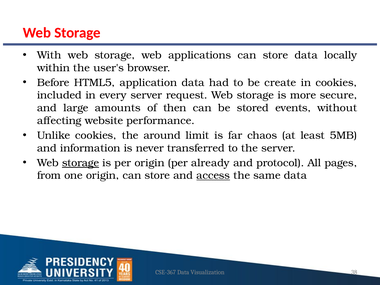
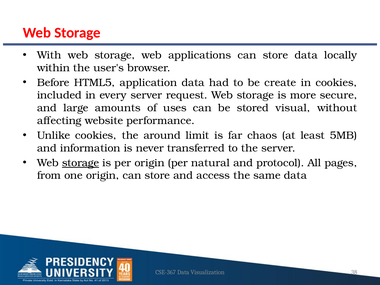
then: then -> uses (175, 108)
events: events -> visual (293, 108)
already: already -> natural (210, 163)
access underline: present -> none (213, 176)
